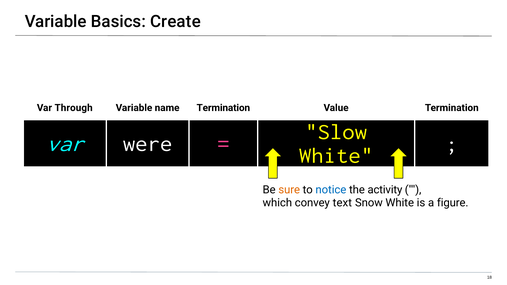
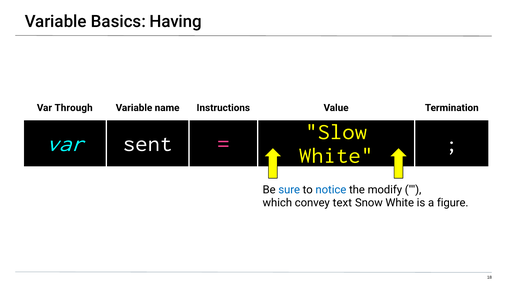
Create: Create -> Having (176, 21)
name Termination: Termination -> Instructions (223, 108)
were: were -> sent (148, 144)
sure colour: orange -> blue (289, 190)
activity: activity -> modify (385, 190)
